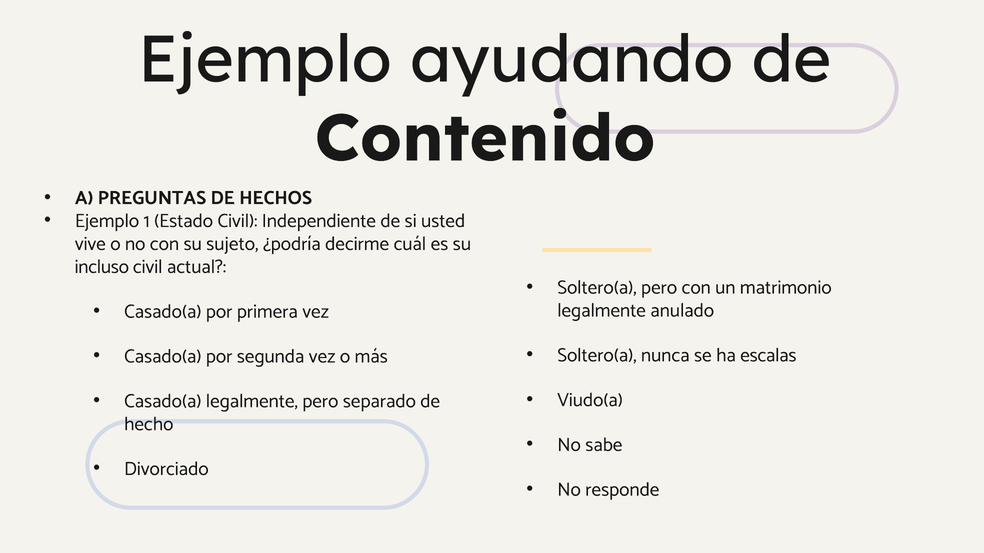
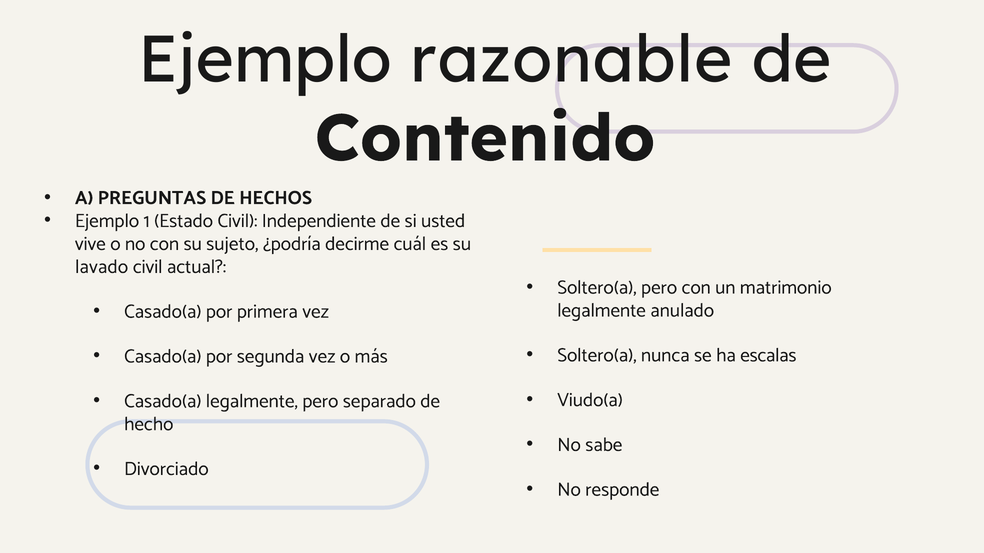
ayudando: ayudando -> razonable (571, 60)
incluso: incluso -> lavado (102, 267)
